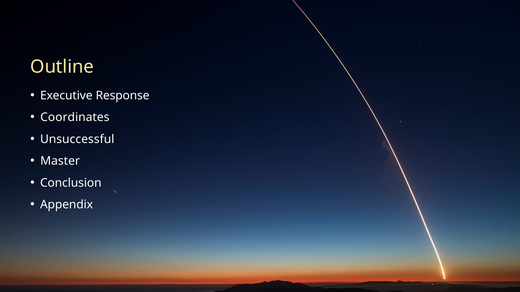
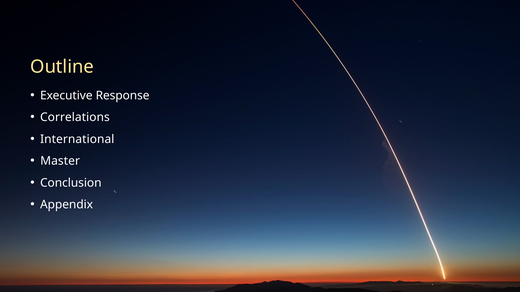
Coordinates: Coordinates -> Correlations (75, 118)
Unsuccessful: Unsuccessful -> International (77, 139)
